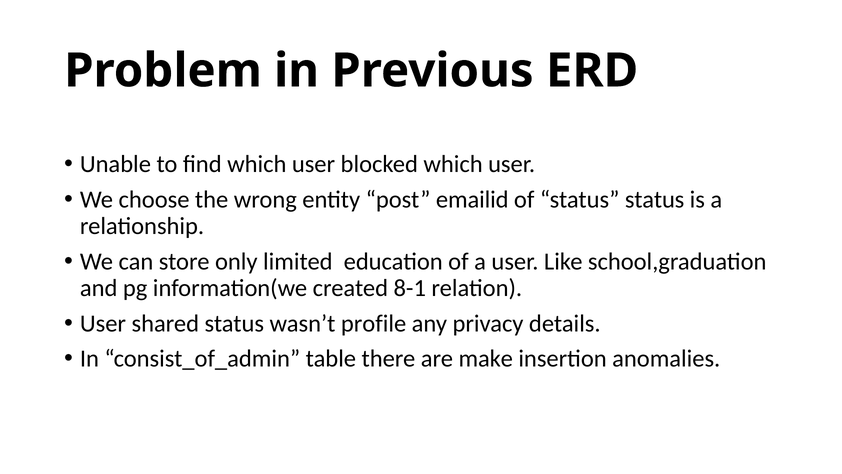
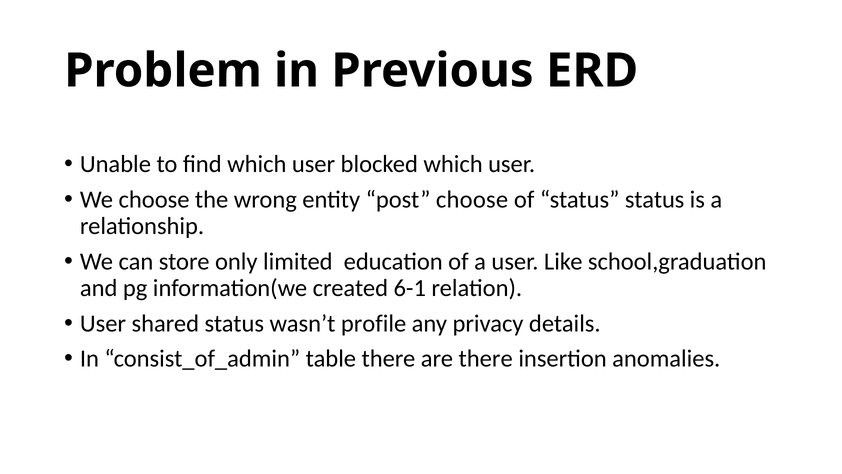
post emailid: emailid -> choose (472, 199)
8-1: 8-1 -> 6-1 (410, 288)
are make: make -> there (486, 358)
